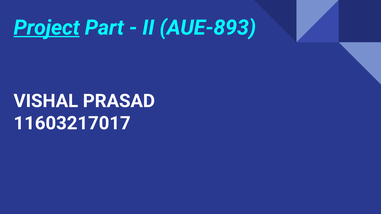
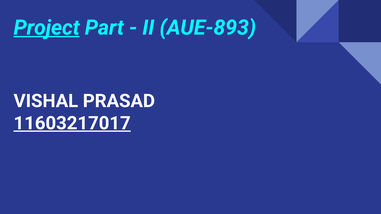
11603217017 underline: none -> present (72, 123)
